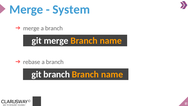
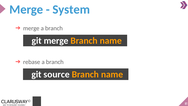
git branch: branch -> source (57, 74)
